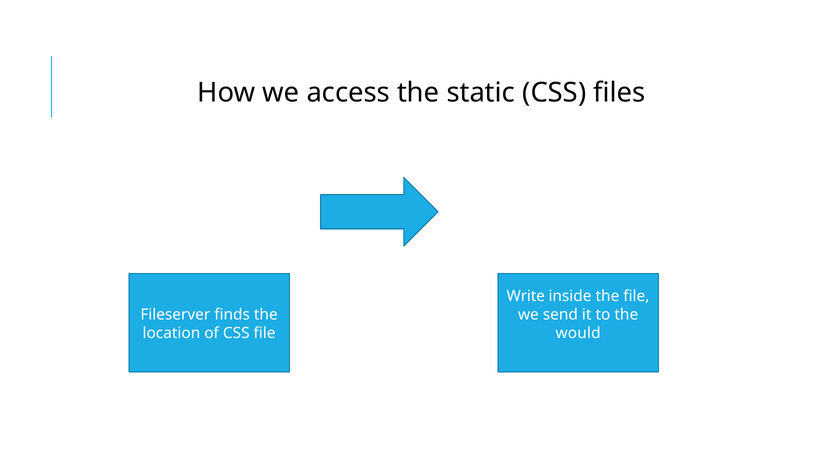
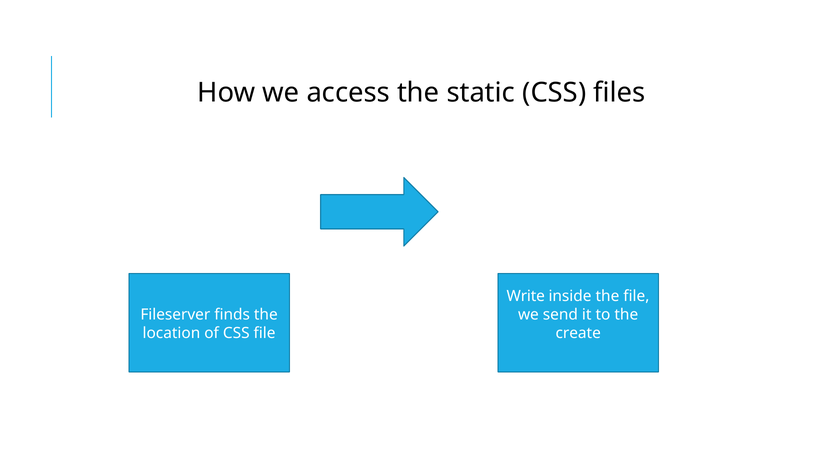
would: would -> create (578, 333)
